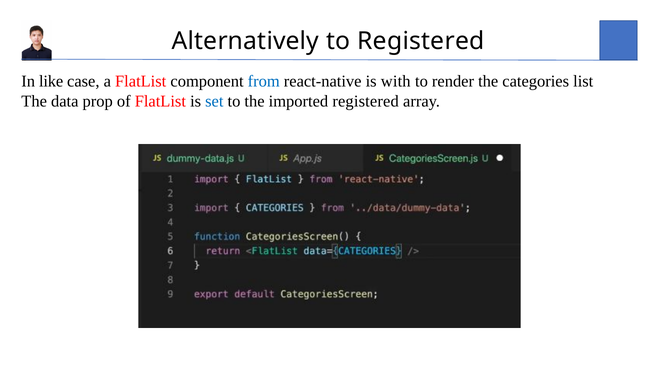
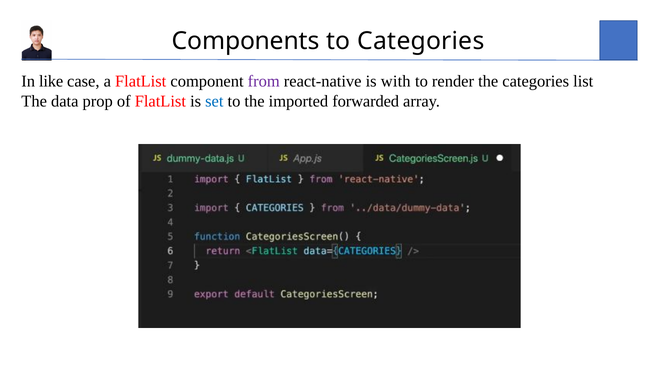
Alternatively: Alternatively -> Components (246, 41)
to Registered: Registered -> Categories (421, 41)
from colour: blue -> purple (264, 81)
imported registered: registered -> forwarded (366, 101)
